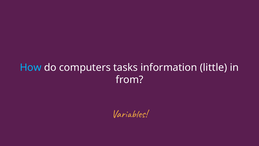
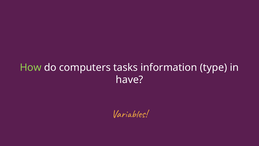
How colour: light blue -> light green (31, 67)
little: little -> type (213, 67)
from: from -> have (129, 80)
